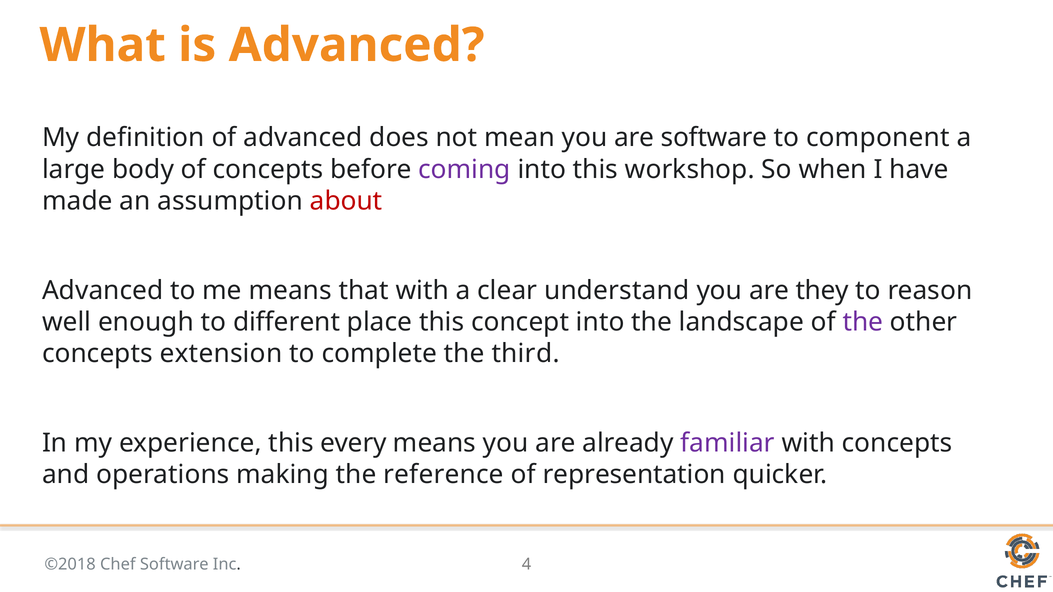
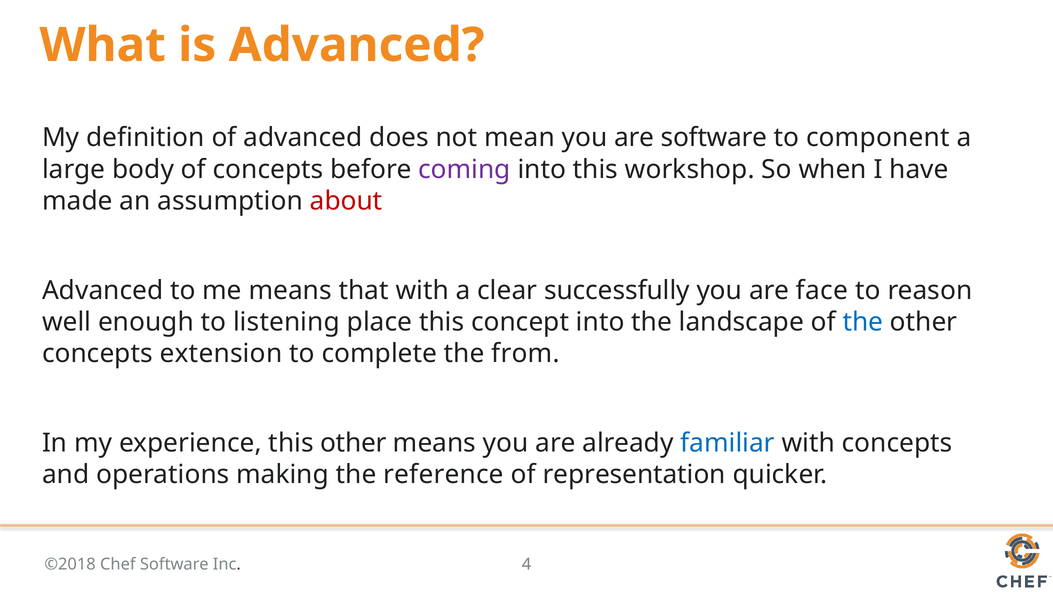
understand: understand -> successfully (617, 291)
they: they -> face (822, 291)
different: different -> listening (286, 322)
the colour: purple -> blue (863, 322)
third: third -> from (526, 354)
this every: every -> other (353, 443)
familiar colour: purple -> blue (728, 443)
